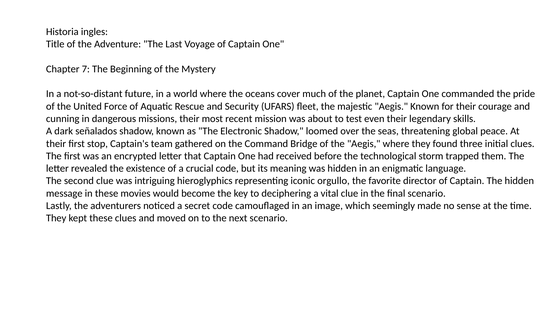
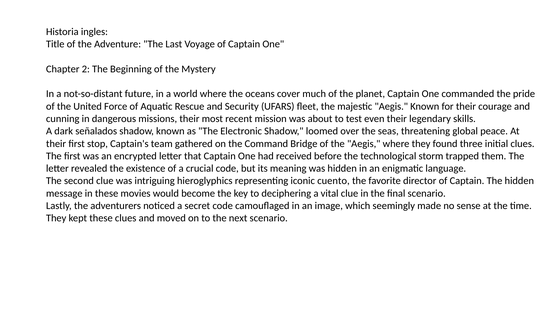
7: 7 -> 2 (86, 69)
orgullo: orgullo -> cuento (333, 181)
